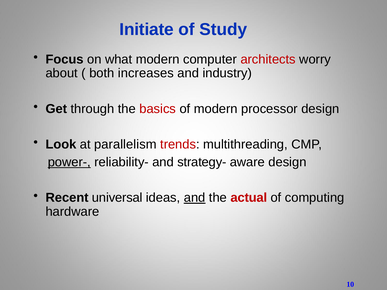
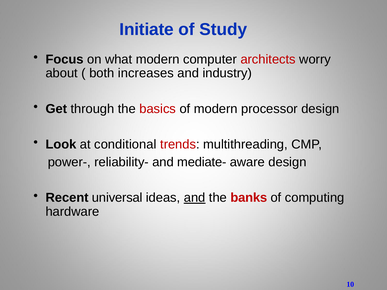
parallelism: parallelism -> conditional (125, 144)
power- underline: present -> none (69, 162)
strategy-: strategy- -> mediate- (202, 162)
actual: actual -> banks (249, 198)
